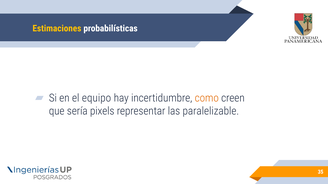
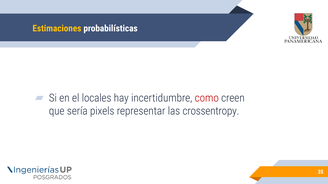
equipo: equipo -> locales (97, 98)
como colour: orange -> red (207, 98)
paralelizable: paralelizable -> crossentropy (211, 111)
